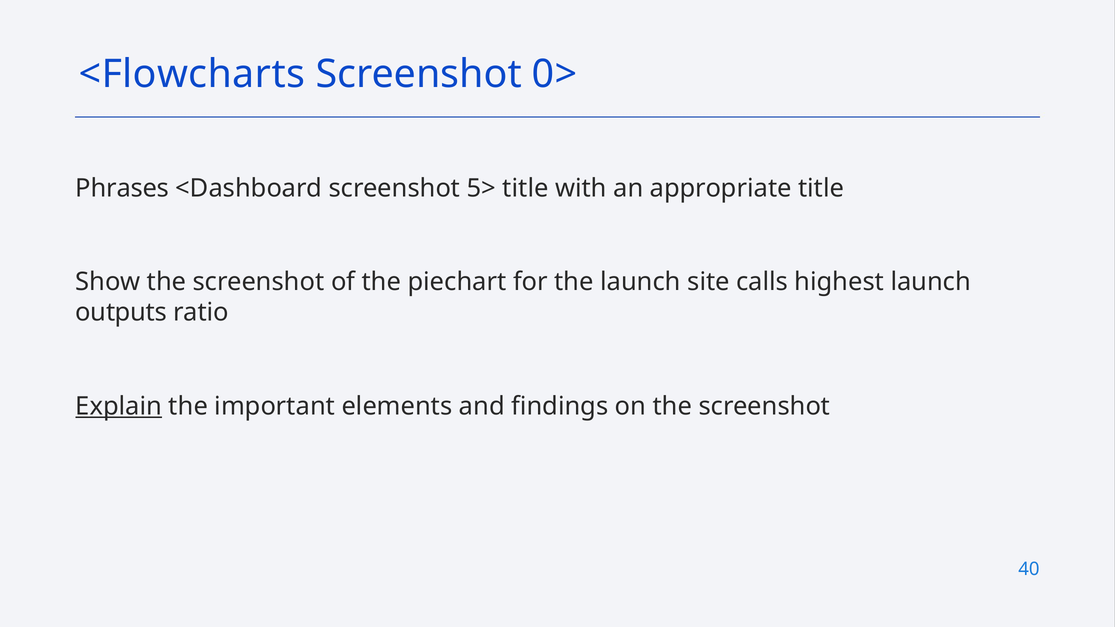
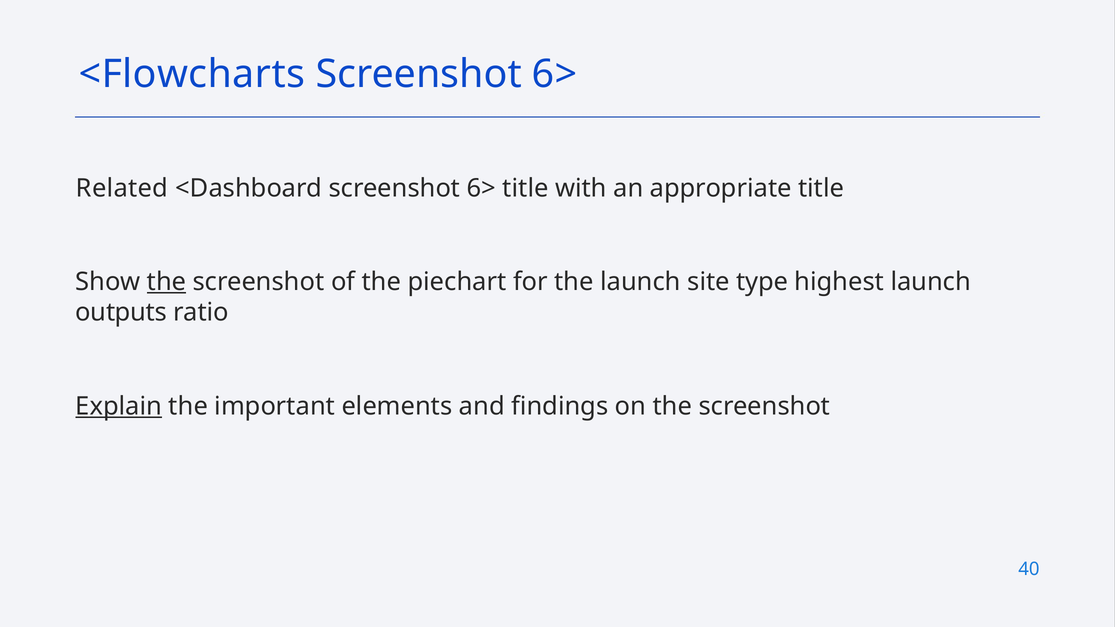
0>: 0> -> 6> (555, 74)
Phrases: Phrases -> Related (122, 188)
<Dashboard screenshot 5>: 5> -> 6> (481, 188)
the underline: none -> present (167, 282)
calls: calls -> type (762, 282)
